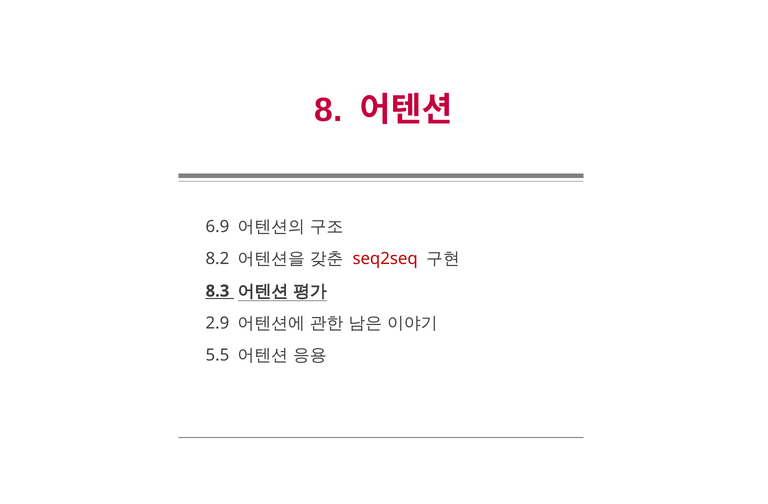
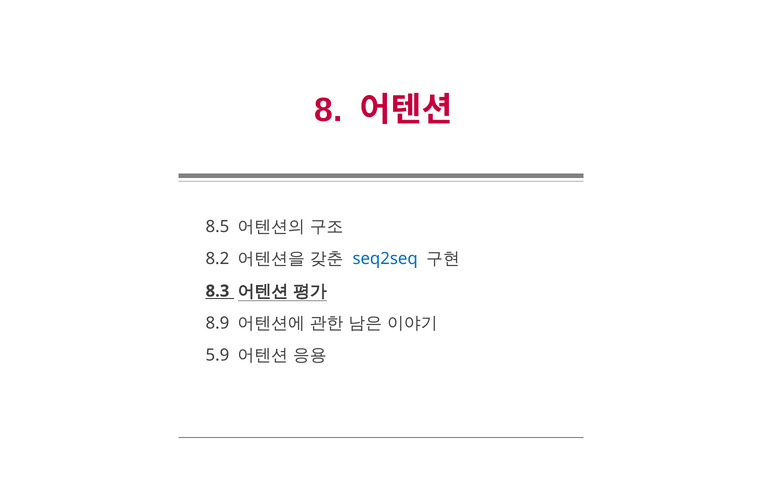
6.9: 6.9 -> 8.5 (217, 227)
seq2seq colour: red -> blue (385, 259)
2.9: 2.9 -> 8.9 (217, 323)
5.5: 5.5 -> 5.9 (217, 356)
